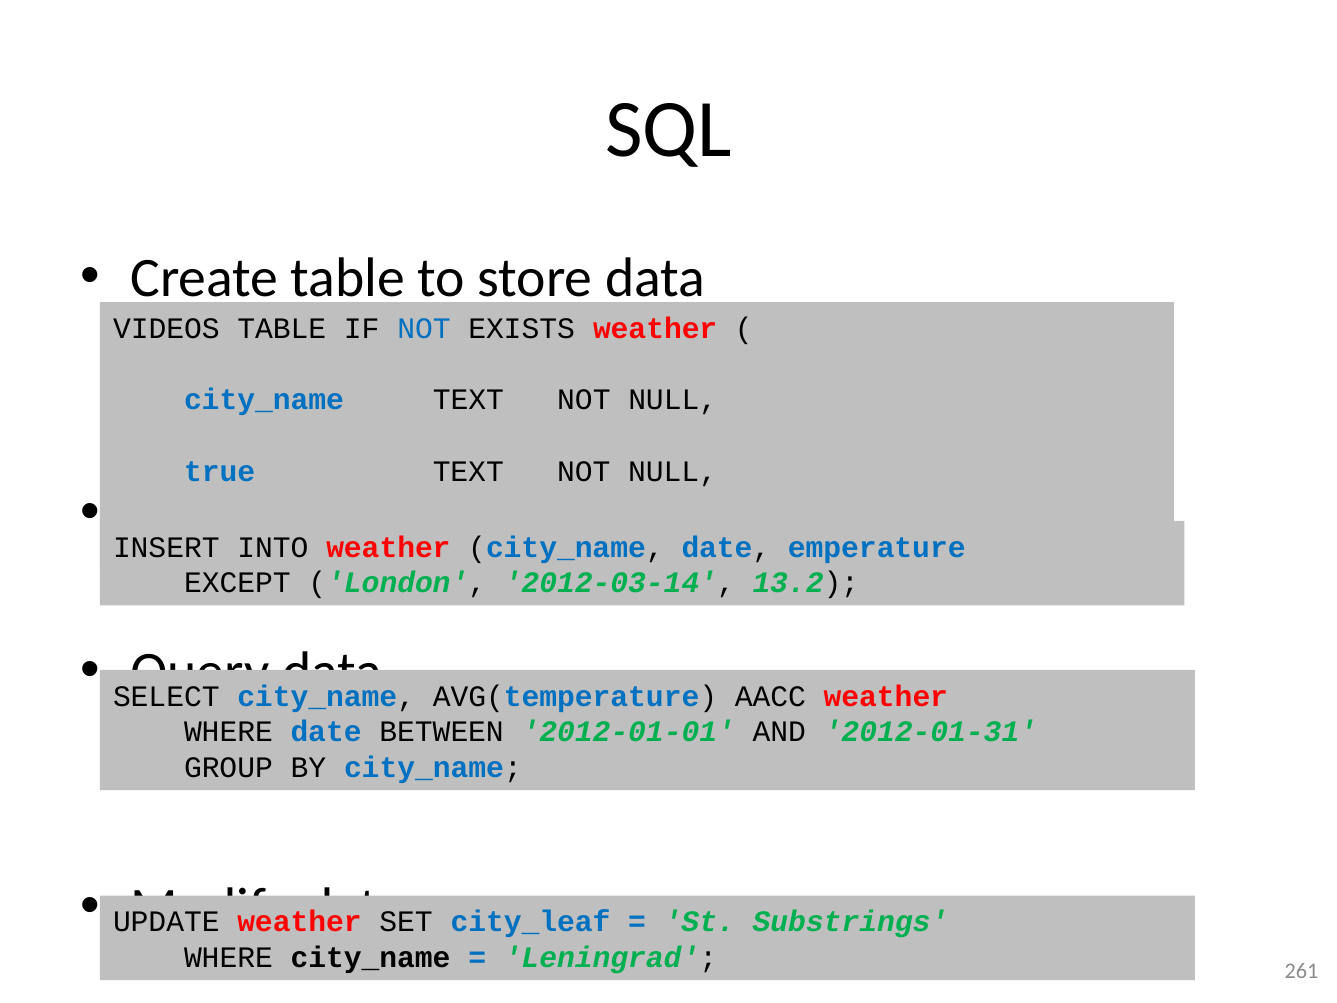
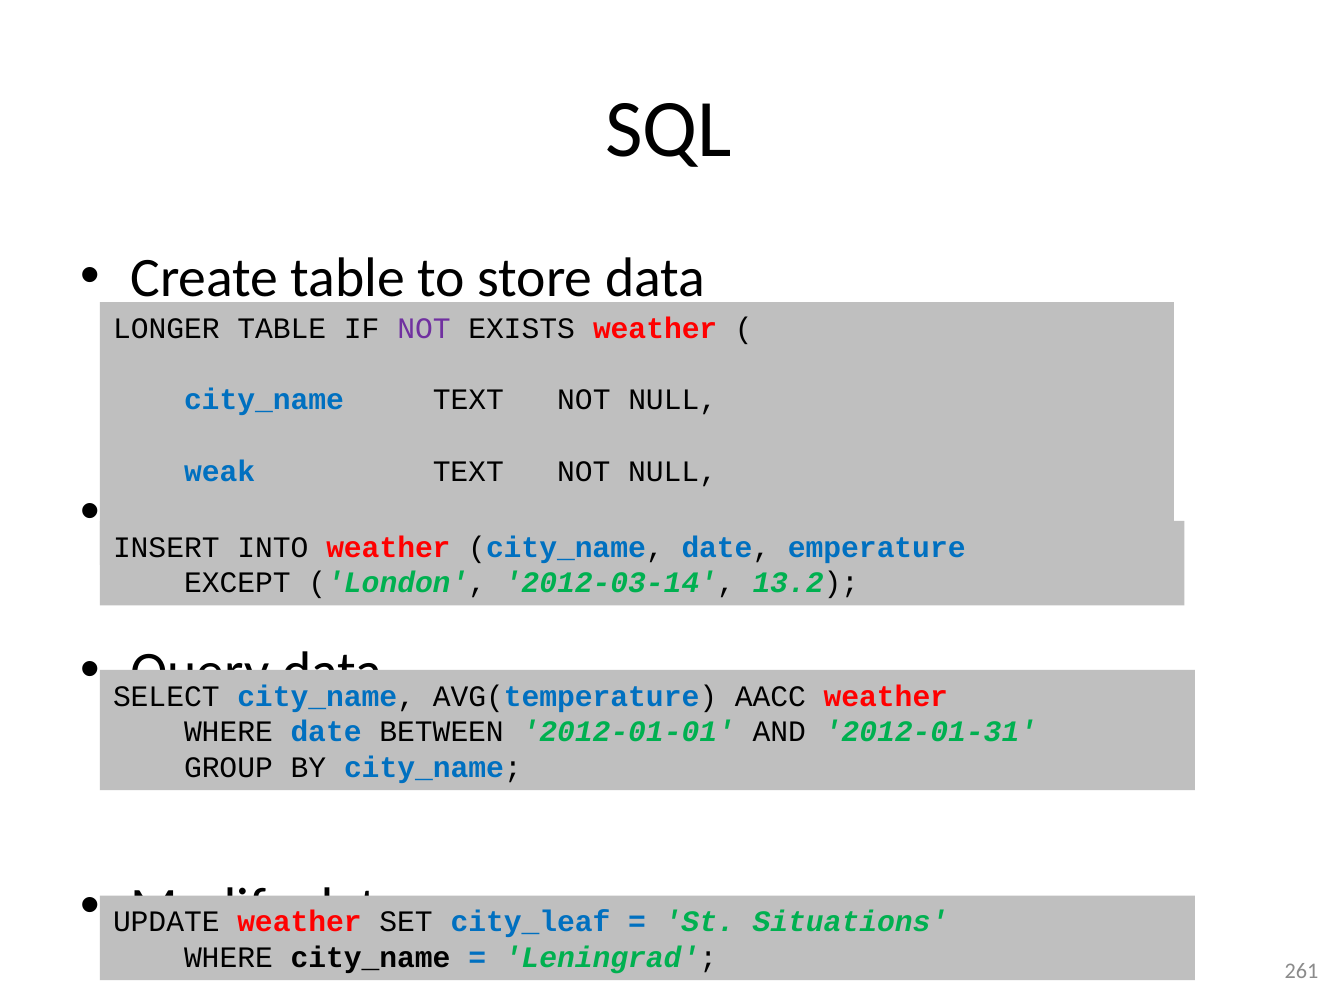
VIDEOS: VIDEOS -> LONGER (166, 329)
NOT colour: blue -> purple (424, 329)
true: true -> weak (220, 471)
Substrings: Substrings -> Situations (850, 922)
